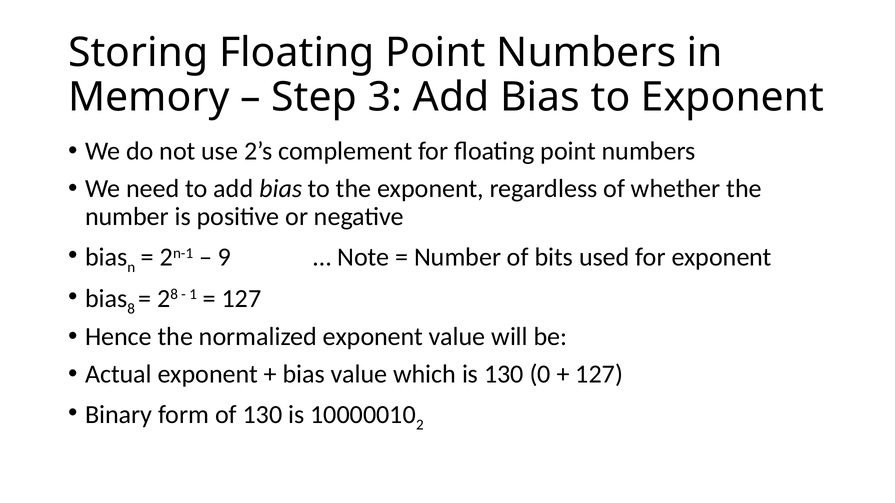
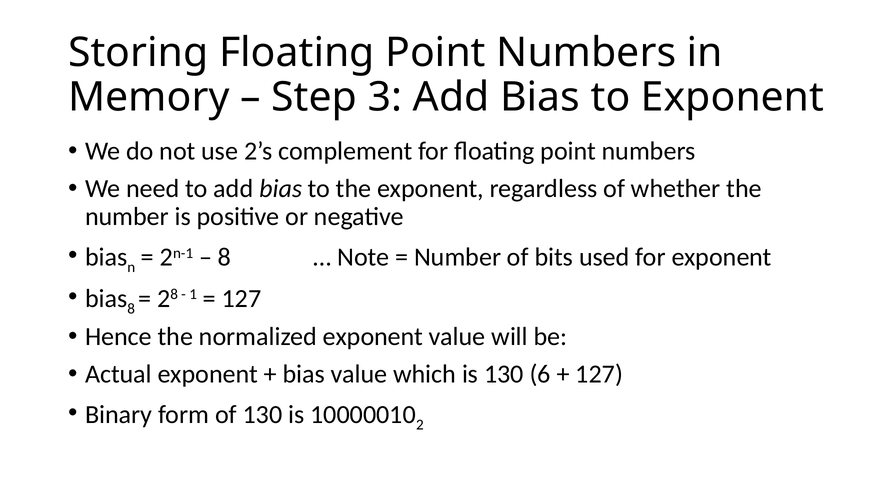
9: 9 -> 8 (225, 257)
0: 0 -> 6 (540, 374)
